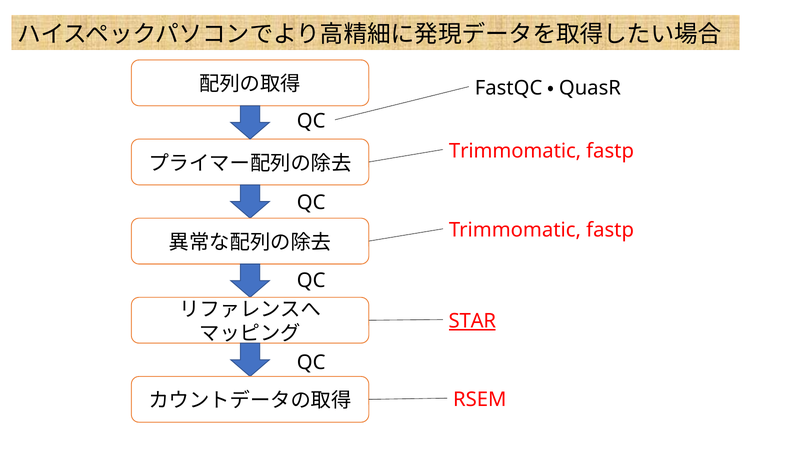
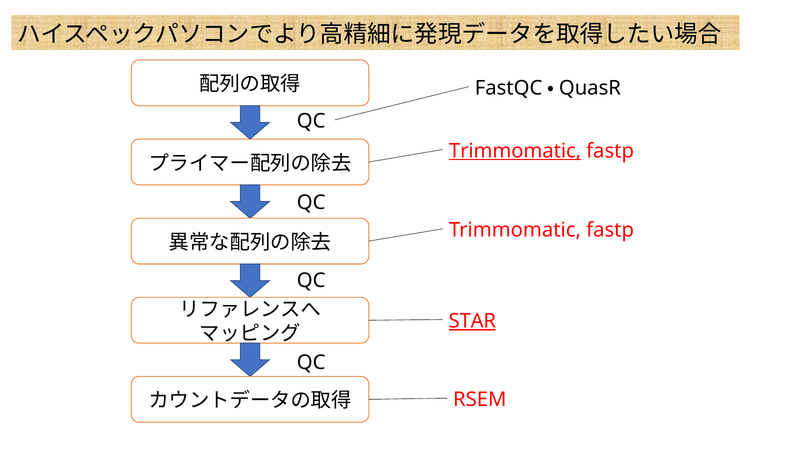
Trimmomatic underline: none -> present (515, 151)
